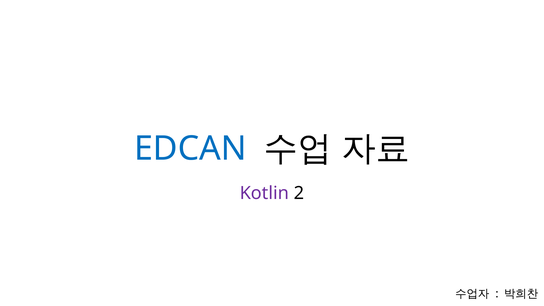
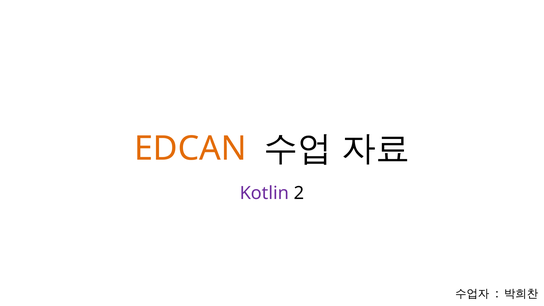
EDCAN colour: blue -> orange (190, 149)
